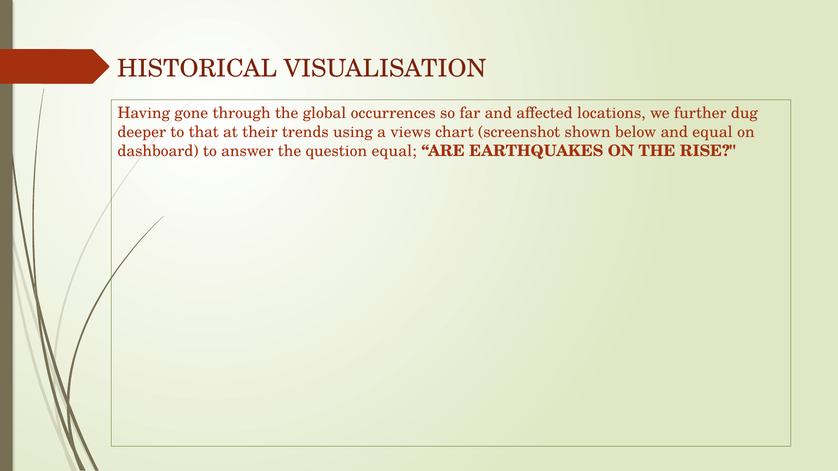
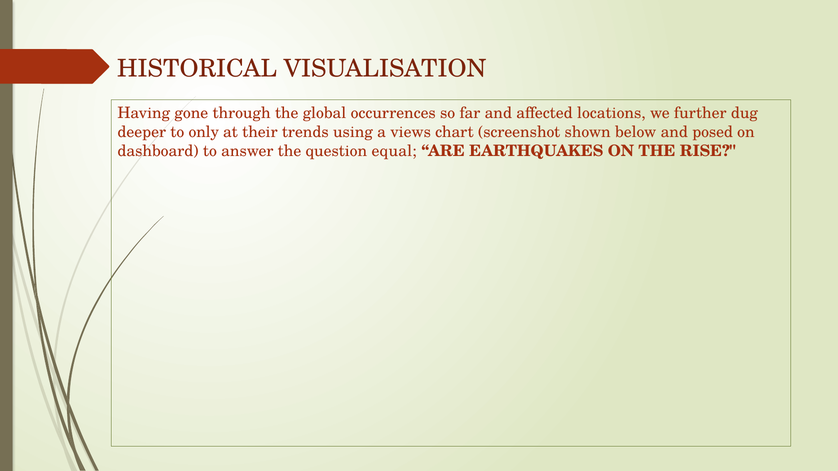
that: that -> only (204, 132)
and equal: equal -> posed (713, 132)
